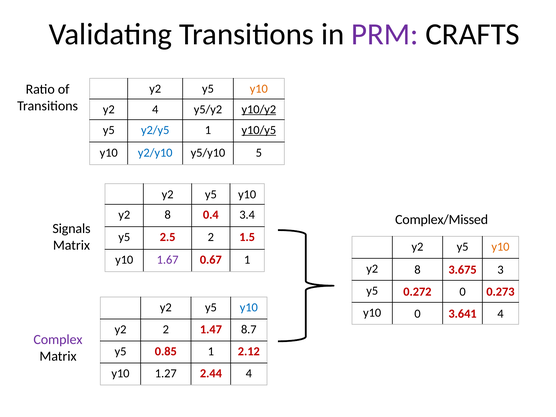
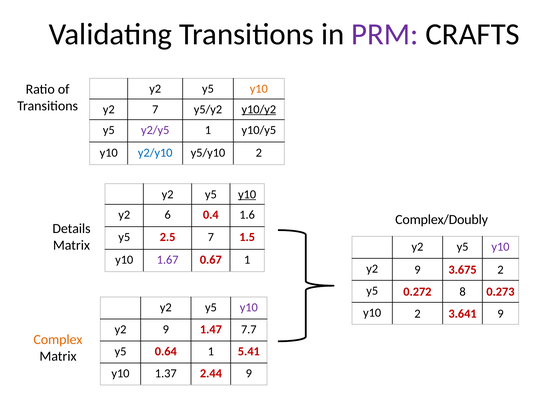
y2 4: 4 -> 7 (155, 109)
y2/y5 colour: blue -> purple (155, 130)
y10/y5 underline: present -> none (259, 130)
y5/y10 5: 5 -> 2 (259, 153)
y10 underline: none -> present (247, 194)
8: 8 -> 6 (168, 215)
3.4: 3.4 -> 1.6 (247, 215)
Complex/Missed: Complex/Missed -> Complex/Doubly (442, 220)
Signals: Signals -> Details (71, 229)
2.5 2: 2 -> 7 (211, 237)
y10 colour: orange -> purple (500, 247)
8: 8 -> 9 (417, 270)
3.675 3: 3 -> 2 (501, 270)
0.272 0: 0 -> 8 (463, 292)
y10 colour: blue -> purple (249, 308)
y10 0: 0 -> 2 (417, 314)
3.641 4: 4 -> 9 (501, 314)
2: 2 -> 9 (166, 330)
8.7: 8.7 -> 7.7 (249, 330)
Complex colour: purple -> orange (58, 340)
0.85: 0.85 -> 0.64 (166, 352)
2.12: 2.12 -> 5.41 (249, 352)
1.27: 1.27 -> 1.37 (166, 374)
2.44 4: 4 -> 9 (249, 374)
